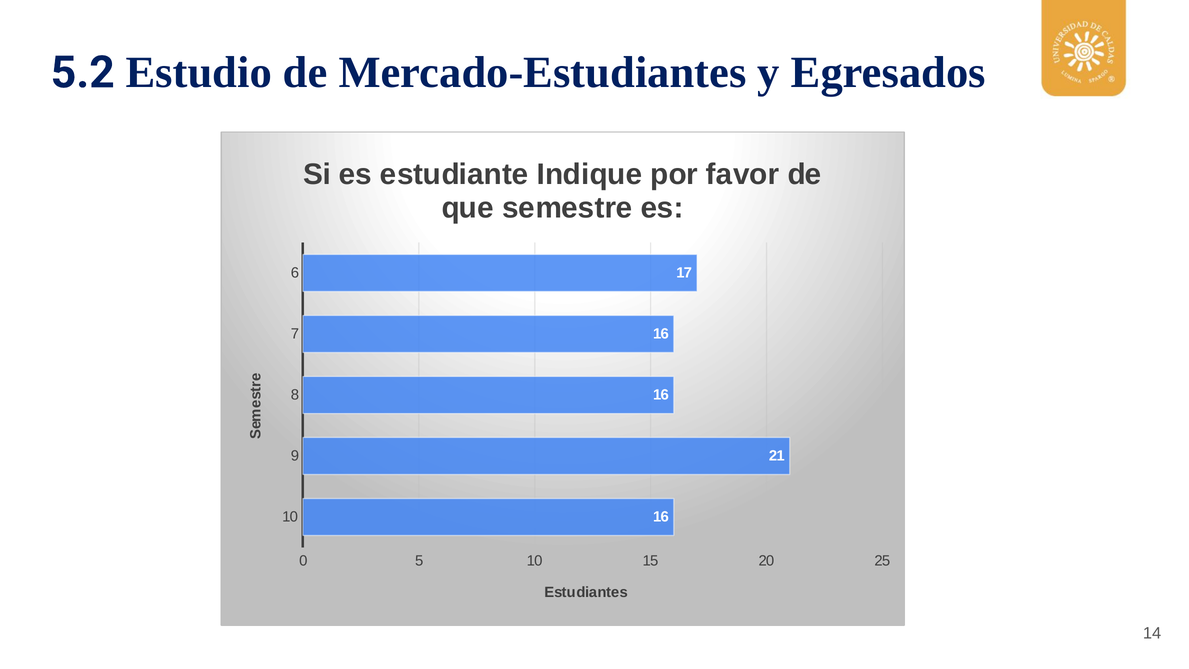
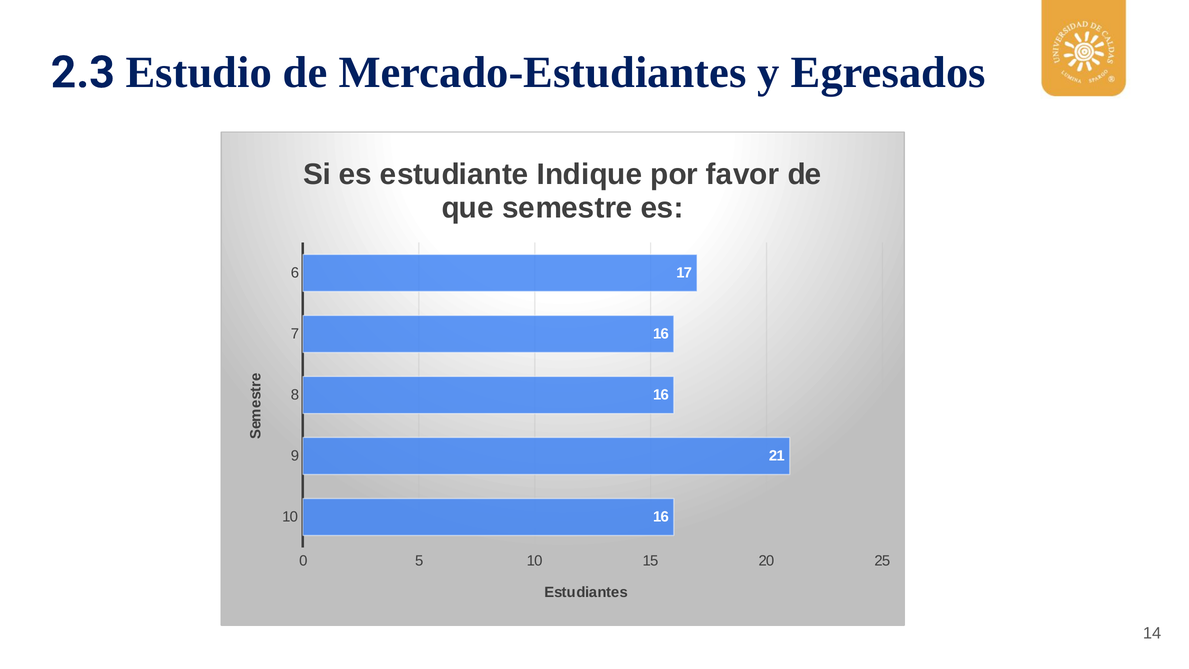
5.2: 5.2 -> 2.3 (83, 73)
